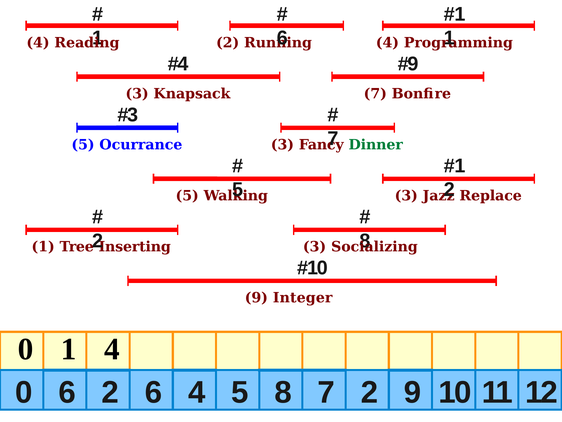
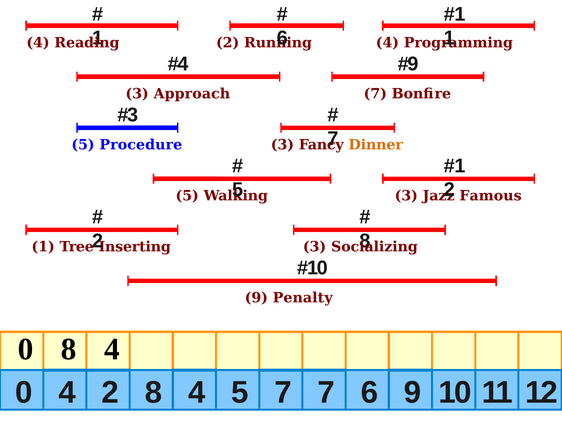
Knapsack: Knapsack -> Approach (192, 94)
Ocurrance: Ocurrance -> Procedure (141, 145)
Dinner colour: green -> orange (376, 145)
Replace: Replace -> Famous (491, 196)
Integer: Integer -> Penalty (303, 298)
0 1: 1 -> 8 (69, 349)
0 6: 6 -> 4 (67, 392)
2 6: 6 -> 8 (153, 392)
5 8: 8 -> 7 (283, 392)
7 2: 2 -> 6 (370, 392)
